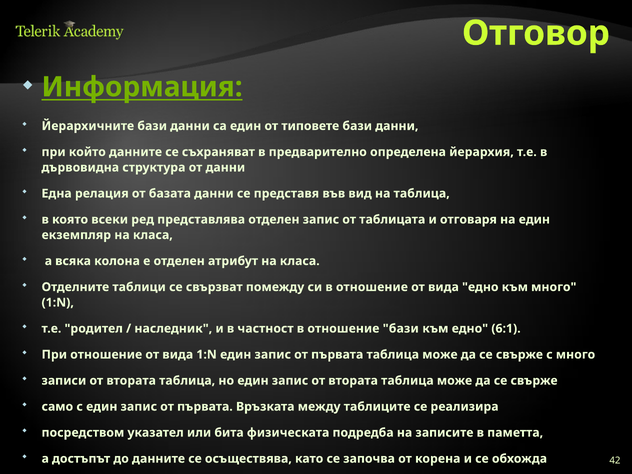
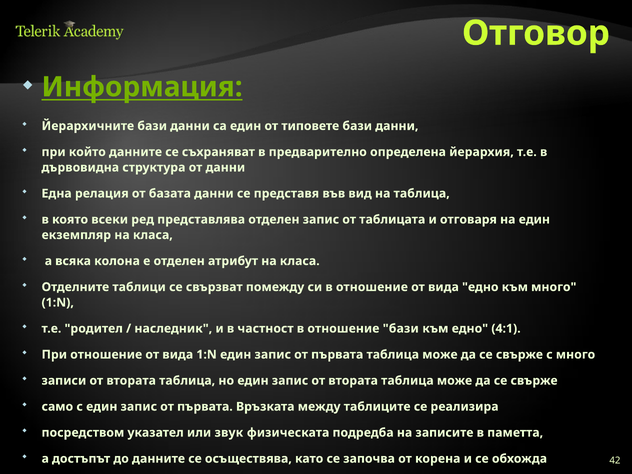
6:1: 6:1 -> 4:1 (506, 329)
бита: бита -> звук (229, 433)
